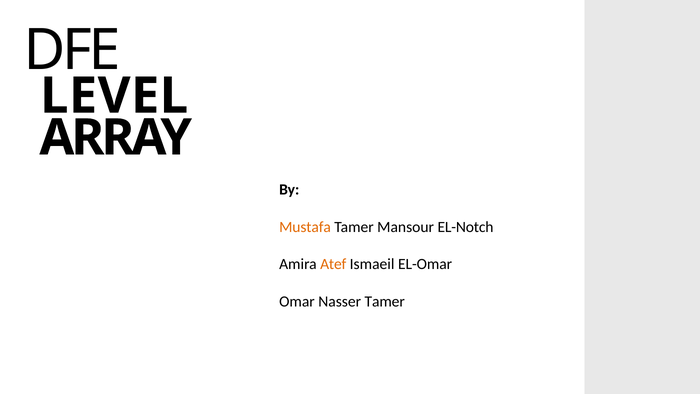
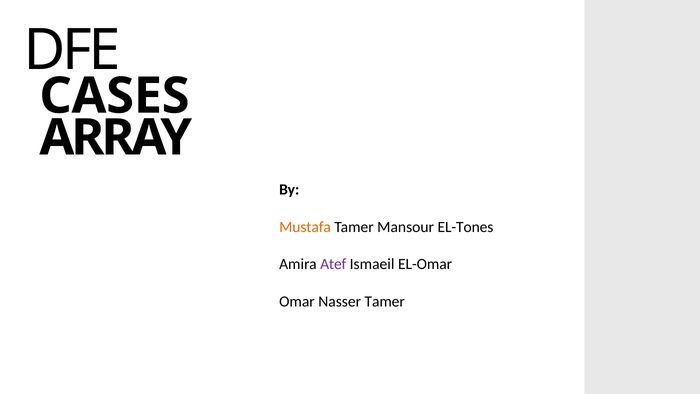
LEVEL: LEVEL -> CASES (114, 96)
EL-Notch: EL-Notch -> EL-Tones (465, 227)
Atef colour: orange -> purple (333, 264)
